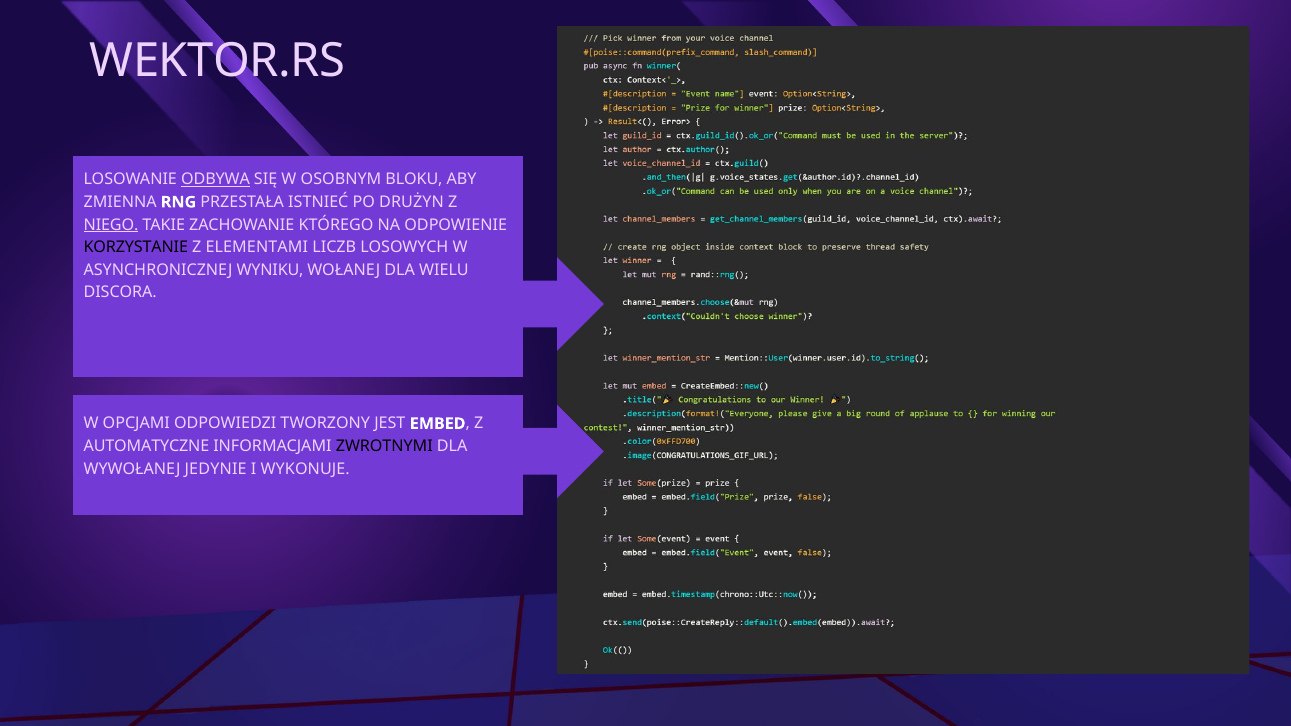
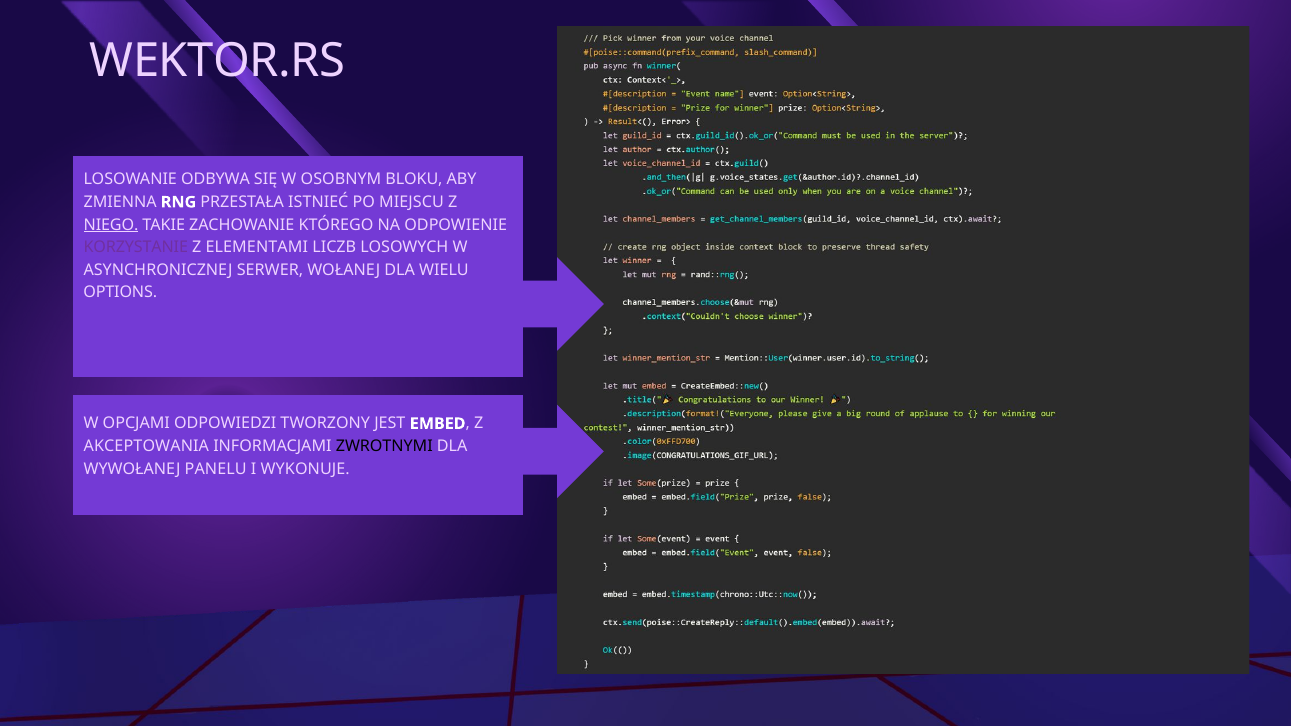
ODBYWA underline: present -> none (216, 180)
DRUŻYN: DRUŻYN -> MIEJSCU (411, 202)
KORZYSTANIE colour: black -> purple (136, 247)
WYNIKU: WYNIKU -> SERWER (270, 270)
DISCORA: DISCORA -> OPTIONS (120, 293)
AUTOMATYCZNE: AUTOMATYCZNE -> AKCEPTOWANIA (146, 446)
JEDYNIE: JEDYNIE -> PANELU (216, 469)
